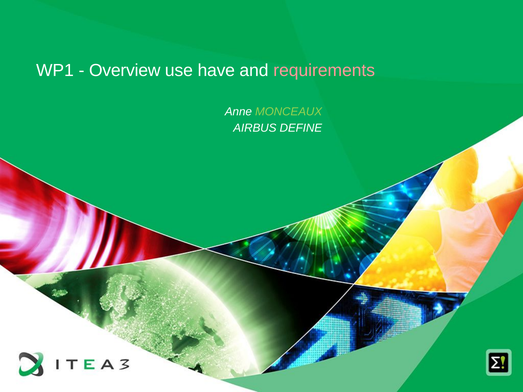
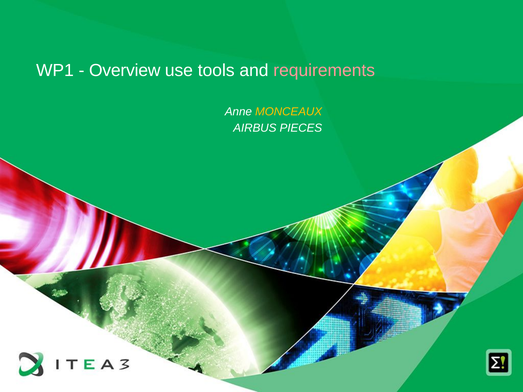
have: have -> tools (216, 70)
MONCEAUX colour: light green -> yellow (289, 112)
DEFINE: DEFINE -> PIECES (301, 128)
